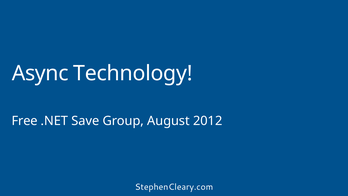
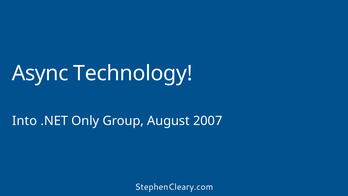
Free: Free -> Into (25, 121)
Save: Save -> Only (85, 121)
2012: 2012 -> 2007 (208, 121)
